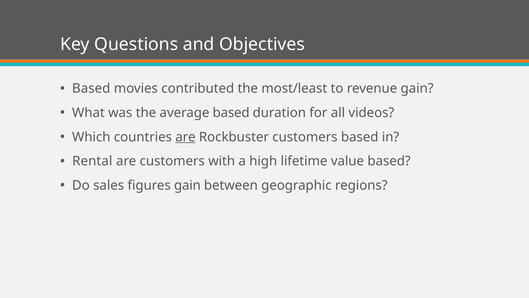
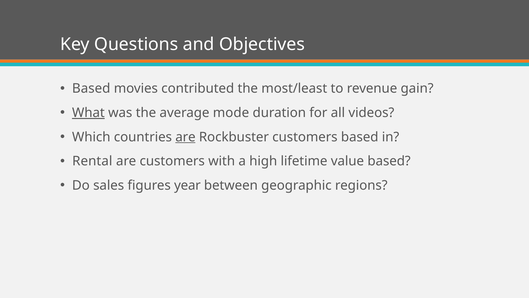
What underline: none -> present (88, 113)
average based: based -> mode (231, 113)
figures gain: gain -> year (187, 185)
